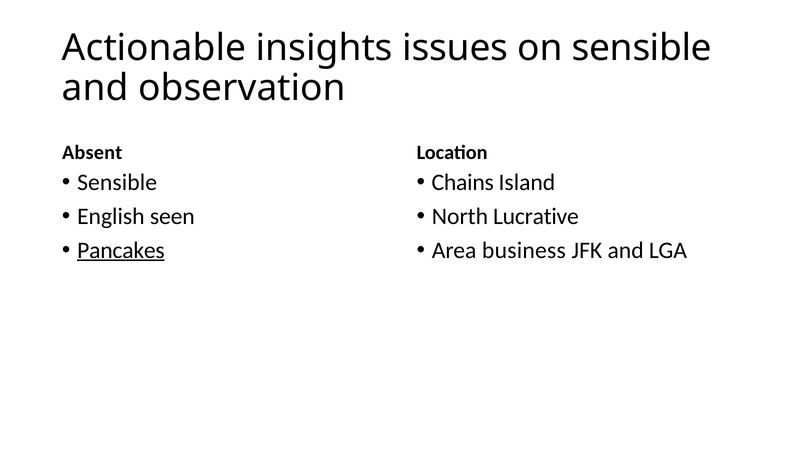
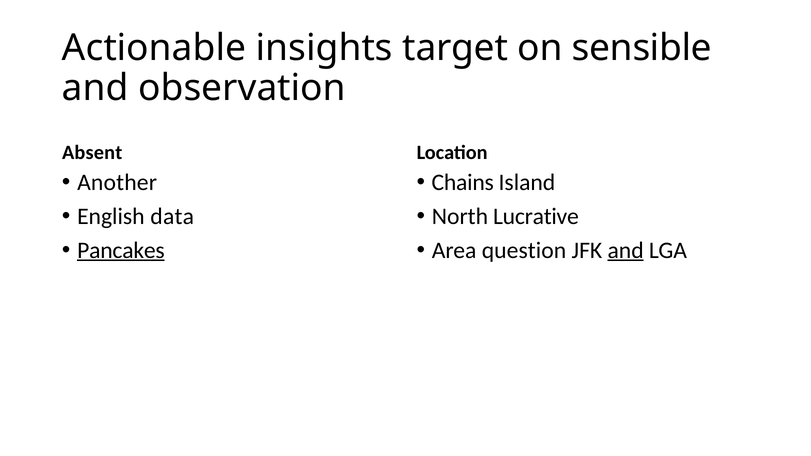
issues: issues -> target (455, 48)
Sensible: Sensible -> Another (117, 182)
seen: seen -> data (172, 216)
business: business -> question (524, 250)
and underline: none -> present (626, 250)
